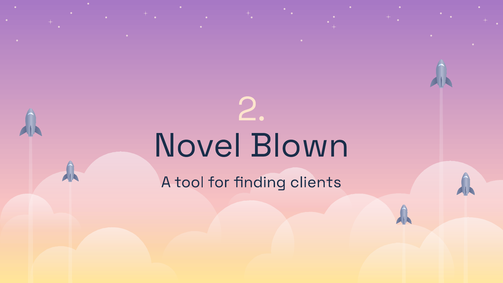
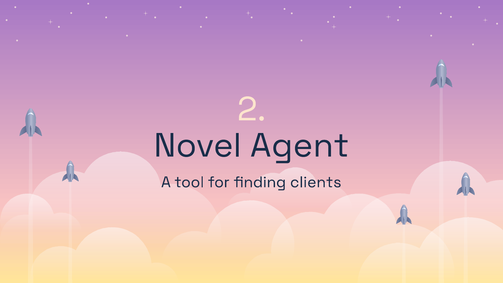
Blown: Blown -> Agent (300, 145)
